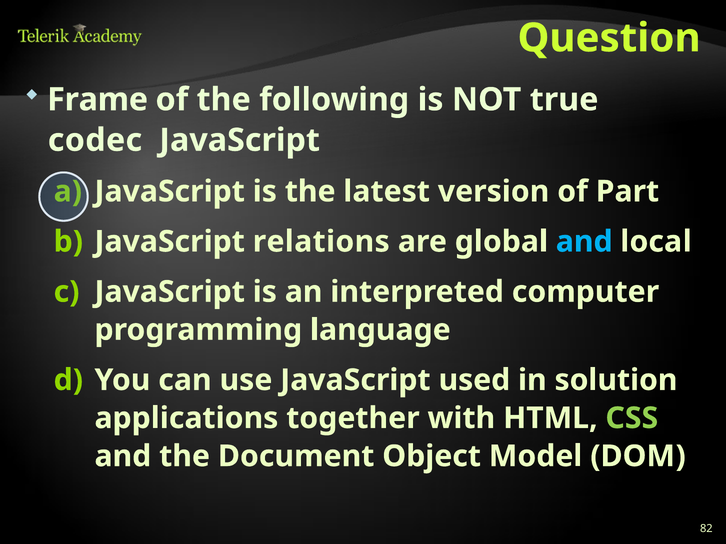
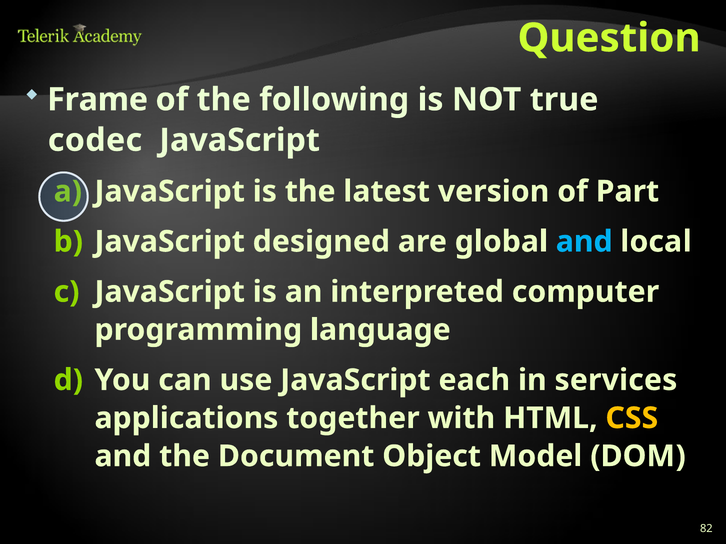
relations: relations -> designed (321, 242)
used: used -> each (474, 380)
solution: solution -> services (616, 380)
CSS colour: light green -> yellow (632, 419)
